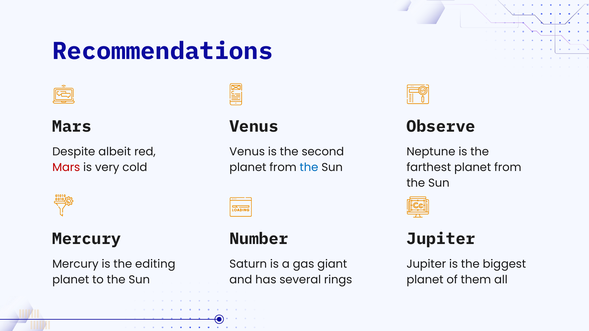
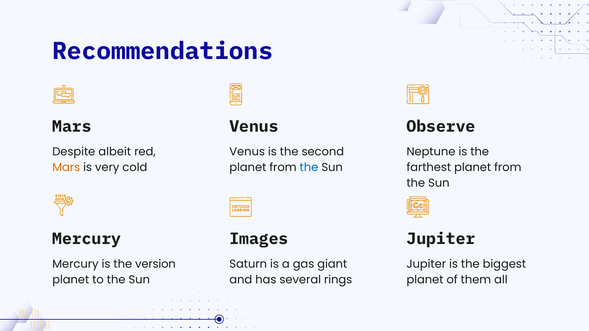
Mars colour: red -> orange (66, 168)
Number: Number -> Images (259, 239)
editing: editing -> version (155, 264)
